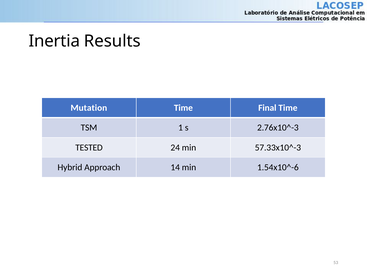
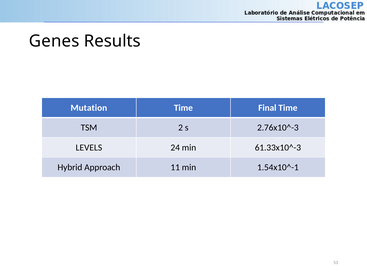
Inertia: Inertia -> Genes (54, 41)
1: 1 -> 2 (181, 128)
TESTED: TESTED -> LEVELS (89, 148)
57.33x10^-3: 57.33x10^-3 -> 61.33x10^-3 (278, 148)
14: 14 -> 11 (175, 168)
1.54x10^-6: 1.54x10^-6 -> 1.54x10^-1 (278, 168)
